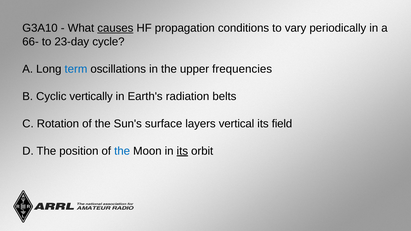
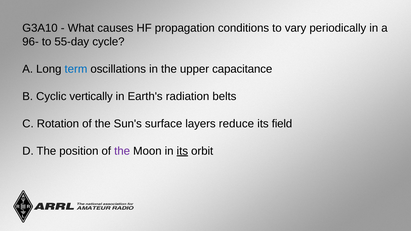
causes underline: present -> none (115, 28)
66-: 66- -> 96- (31, 42)
23-day: 23-day -> 55-day (72, 42)
frequencies: frequencies -> capacitance (242, 69)
vertical: vertical -> reduce (236, 124)
the colour: blue -> purple (122, 151)
